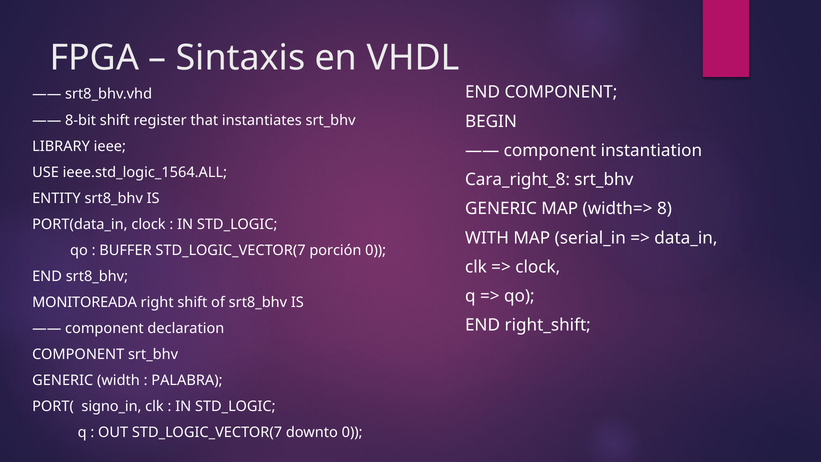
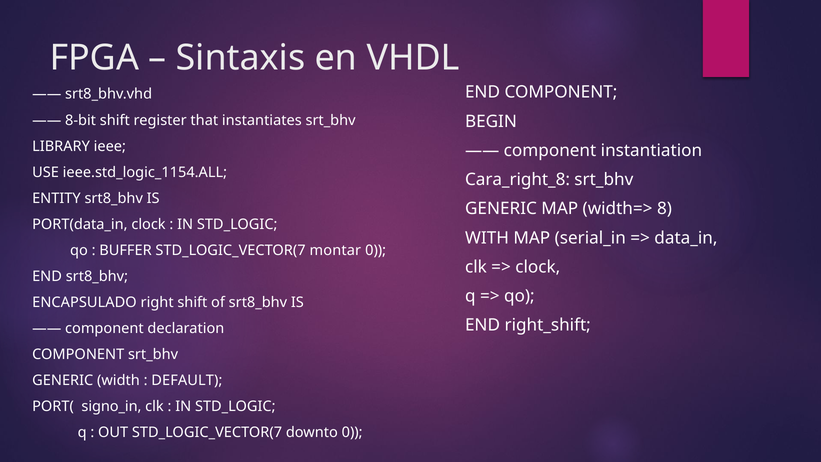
ieee.std_logic_1564.ALL: ieee.std_logic_1564.ALL -> ieee.std_logic_1154.ALL (145, 172)
porción: porción -> montar (335, 250)
MONITOREADA: MONITOREADA -> ENCAPSULADO (84, 302)
PALABRA: PALABRA -> DEFAULT (187, 380)
